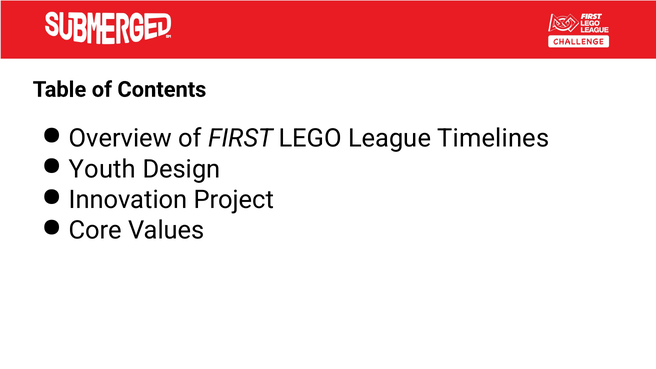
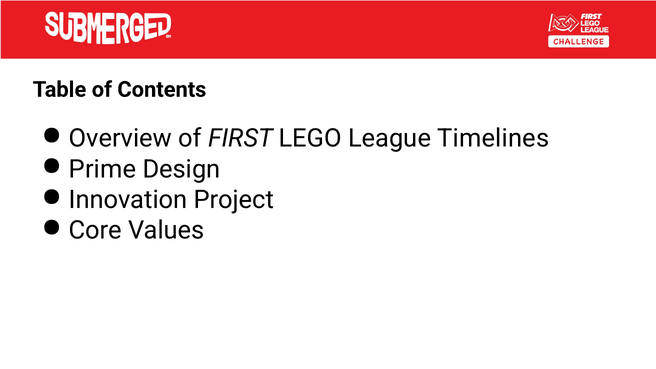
Youth: Youth -> Prime (103, 169)
